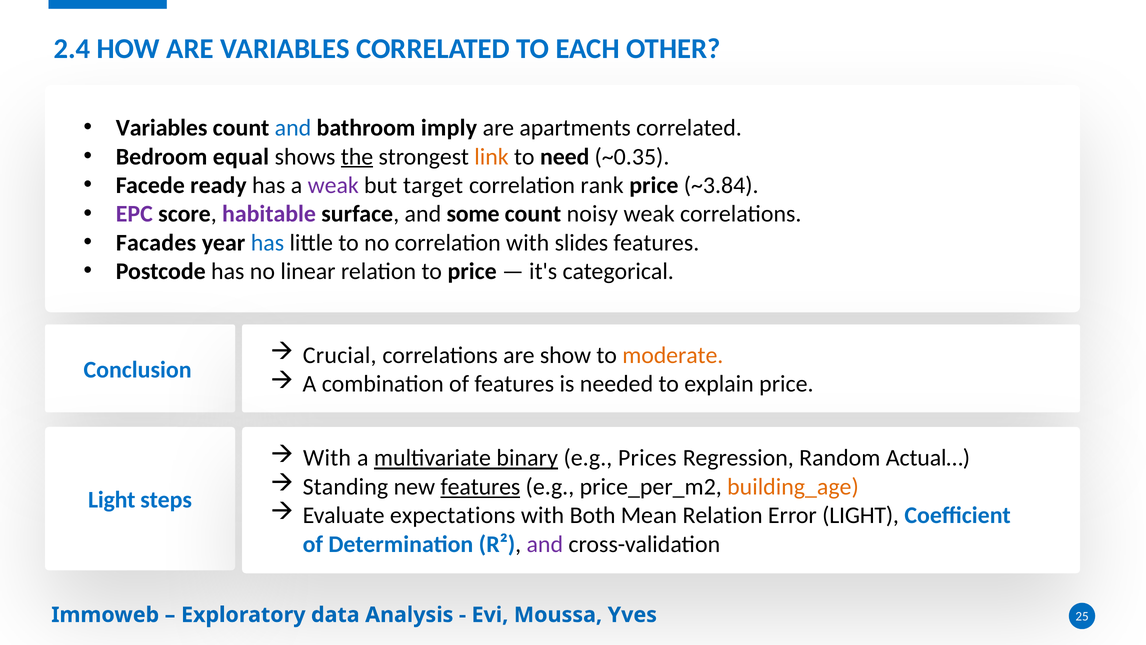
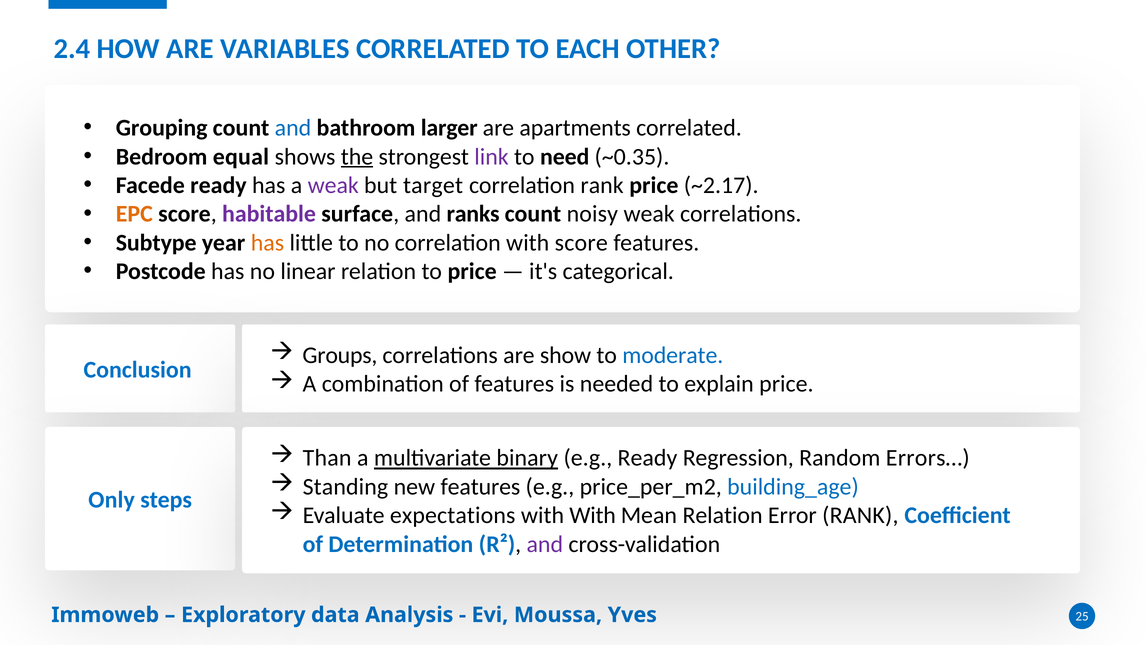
Variables: Variables -> Grouping (162, 128)
imply: imply -> larger (449, 128)
link colour: orange -> purple (491, 157)
~3.84: ~3.84 -> ~2.17 (721, 185)
EPC colour: purple -> orange (134, 214)
some: some -> ranks (473, 214)
Facades: Facades -> Subtype (156, 243)
has colour: blue -> orange (267, 243)
with slides: slides -> score (581, 243)
Crucial: Crucial -> Groups (340, 355)
moderate colour: orange -> blue (673, 355)
With: With -> Than (327, 458)
e.g Prices: Prices -> Ready (647, 458)
Actual…: Actual… -> Errors… (928, 458)
features underline: present -> none (480, 486)
building_age colour: orange -> blue (793, 486)
Light: Light -> Only (112, 500)
with Both: Both -> With (593, 515)
Error LIGHT: LIGHT -> RANK (860, 515)
